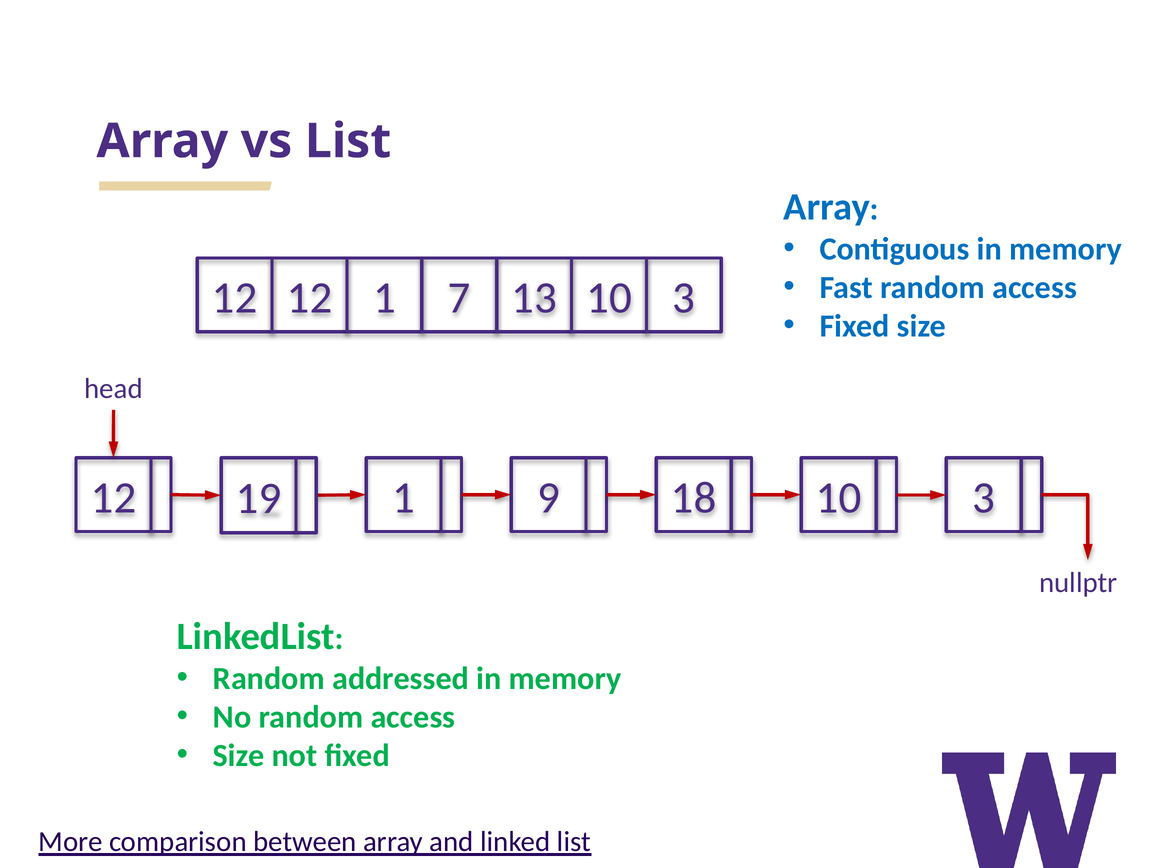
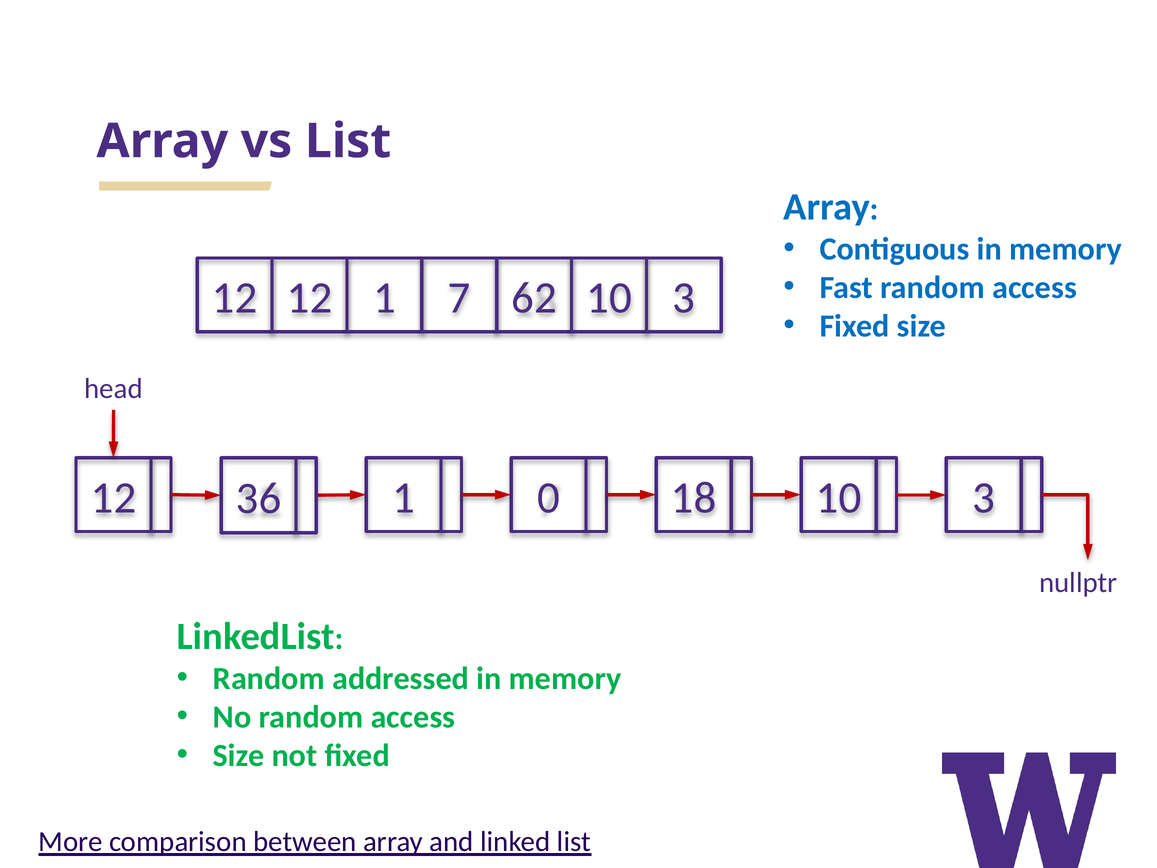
13: 13 -> 62 (534, 298)
19: 19 -> 36 (259, 498)
9: 9 -> 0 (549, 498)
